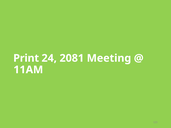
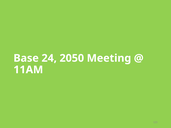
Print: Print -> Base (26, 58)
2081: 2081 -> 2050 (72, 58)
